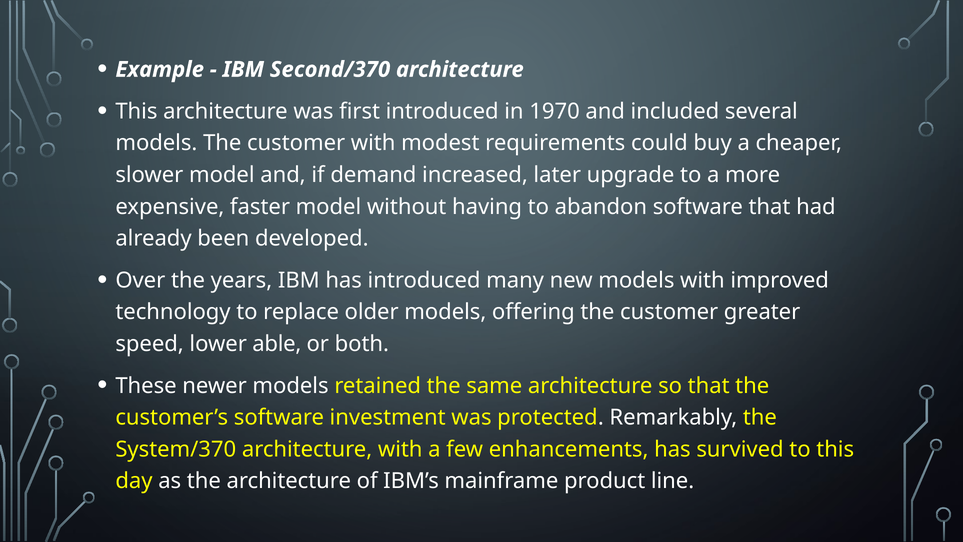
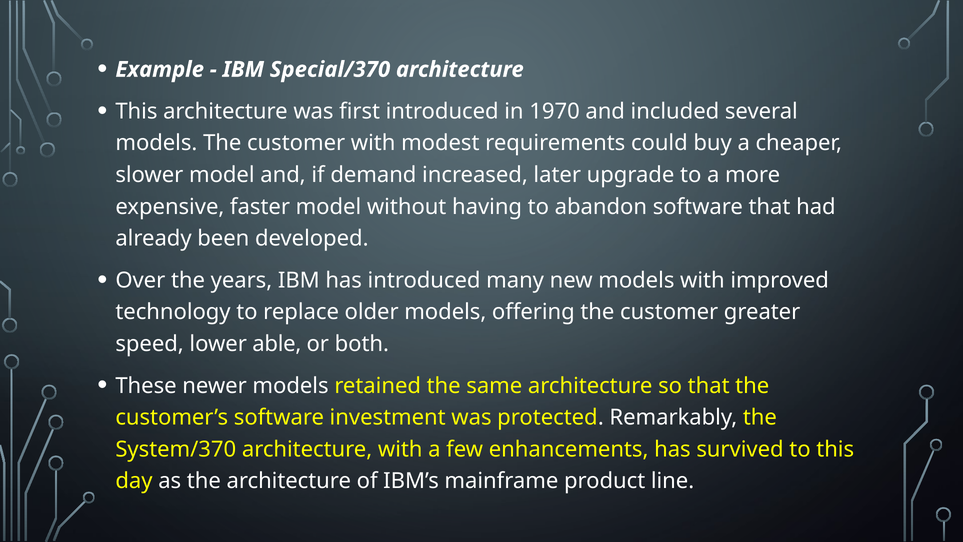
Second/370: Second/370 -> Special/370 (330, 70)
